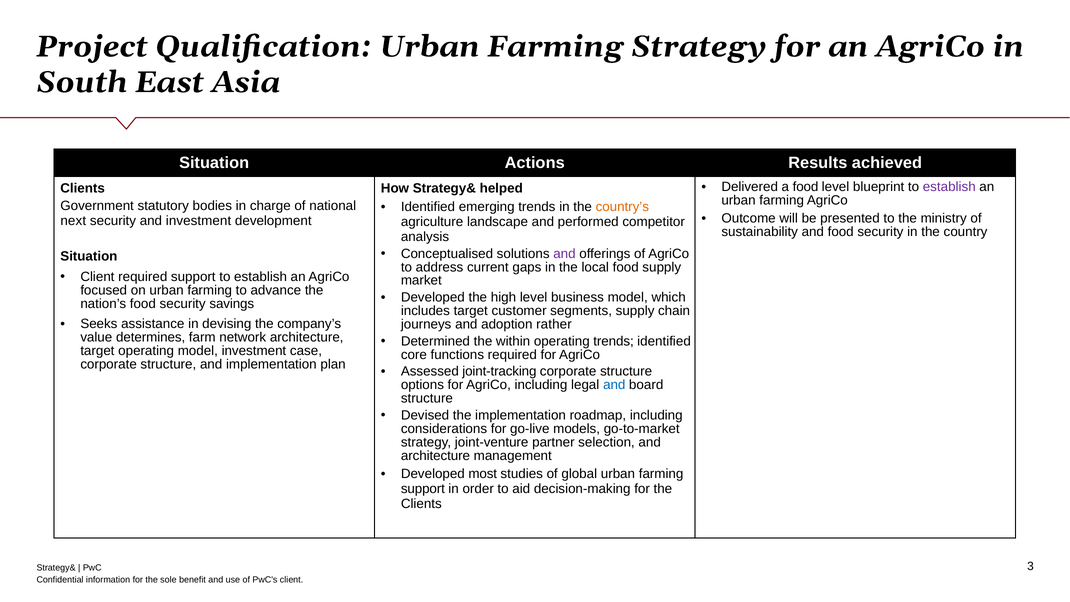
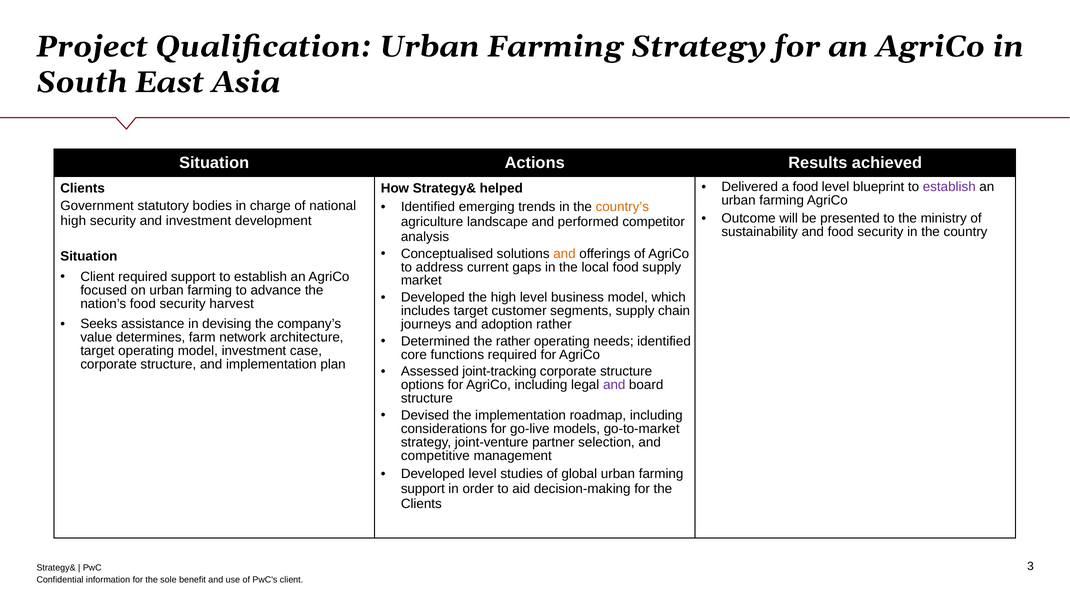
next: next -> high (73, 221)
and colour: purple -> orange (564, 254)
savings: savings -> harvest (232, 304)
the within: within -> rather (513, 341)
operating trends: trends -> needs (613, 341)
and colour: blue -> purple (614, 385)
architecture: architecture -> competitive (435, 456)
Developed most: most -> level (483, 474)
